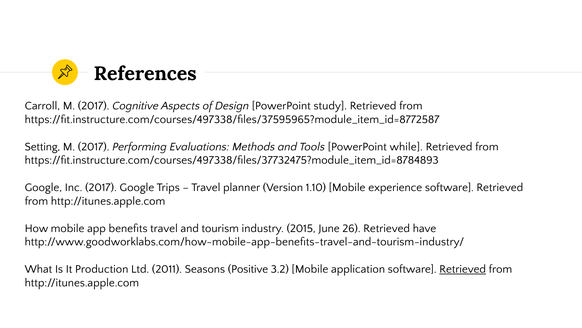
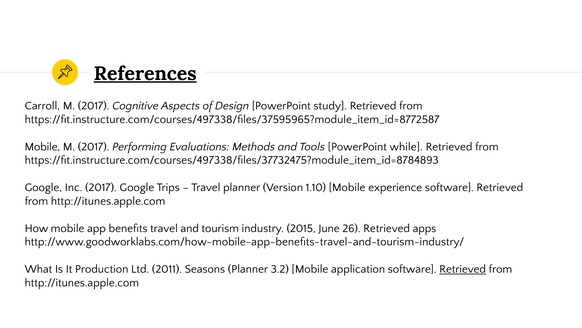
References underline: none -> present (145, 73)
Setting: Setting -> Mobile (42, 146)
have: have -> apps (425, 228)
Seasons Positive: Positive -> Planner (248, 269)
